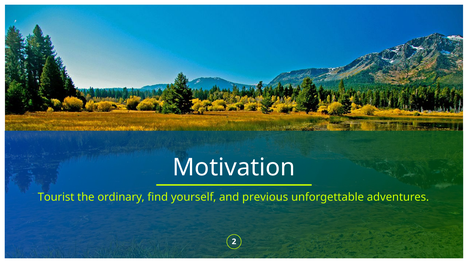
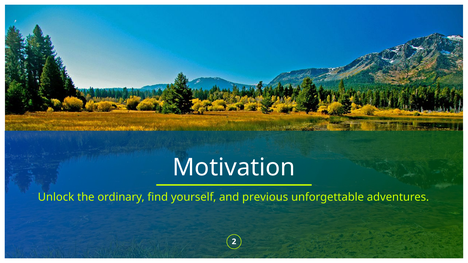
Tourist: Tourist -> Unlock (56, 197)
